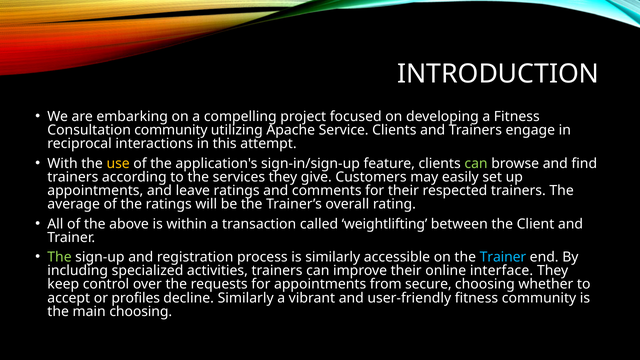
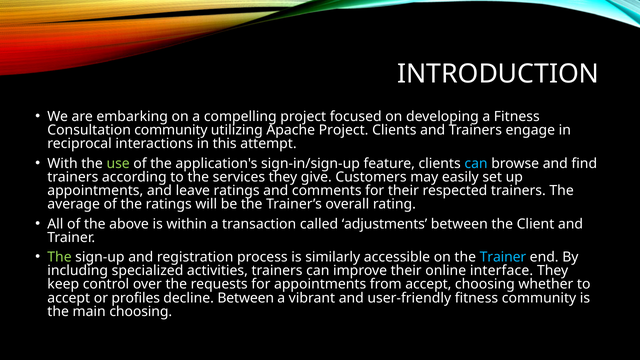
Apache Service: Service -> Project (344, 130)
use colour: yellow -> light green (118, 163)
can colour: light green -> light blue (476, 163)
weightlifting: weightlifting -> adjustments (385, 224)
from secure: secure -> accept (428, 284)
decline Similarly: Similarly -> Between (246, 298)
